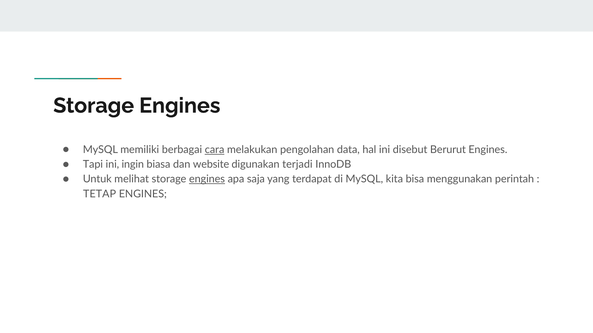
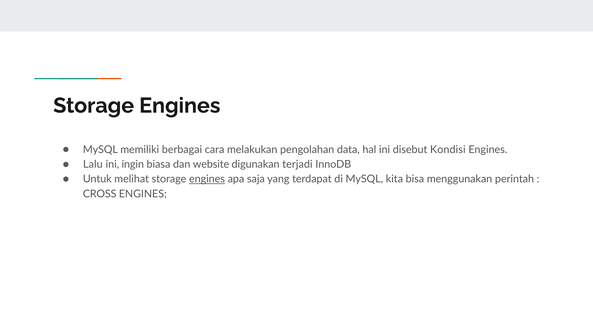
cara underline: present -> none (215, 150)
Berurut: Berurut -> Kondisi (448, 150)
Tapi: Tapi -> Lalu (93, 165)
TETAP: TETAP -> CROSS (100, 194)
